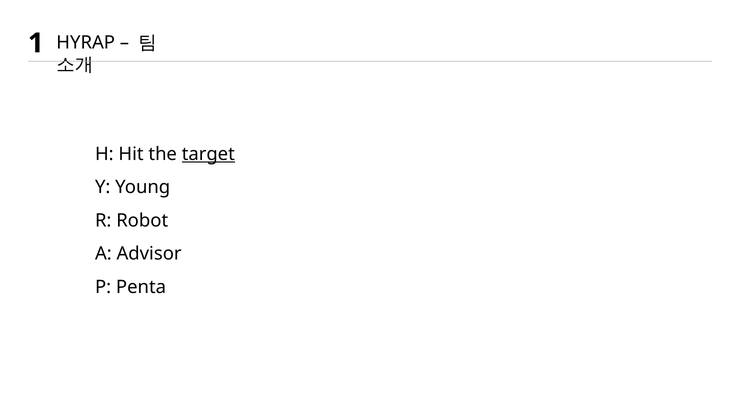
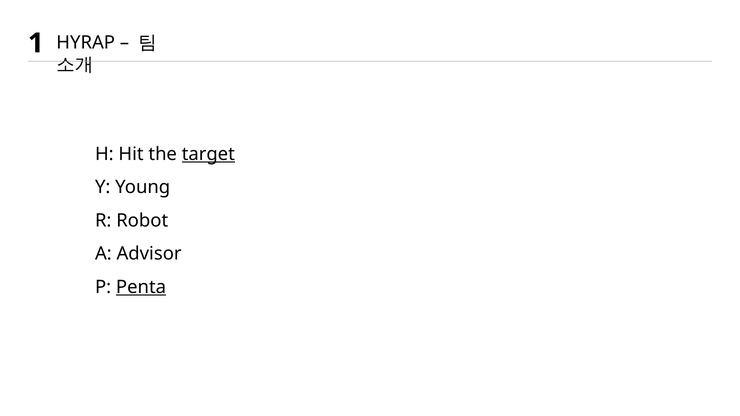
Penta underline: none -> present (141, 287)
